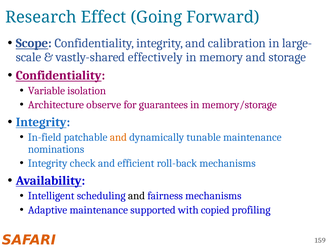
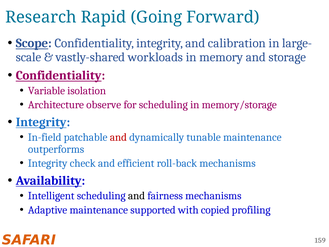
Effect: Effect -> Rapid (104, 17)
effectively: effectively -> workloads (155, 57)
for guarantees: guarantees -> scheduling (163, 105)
and colour: orange -> red (118, 137)
nominations: nominations -> outperforms (56, 149)
